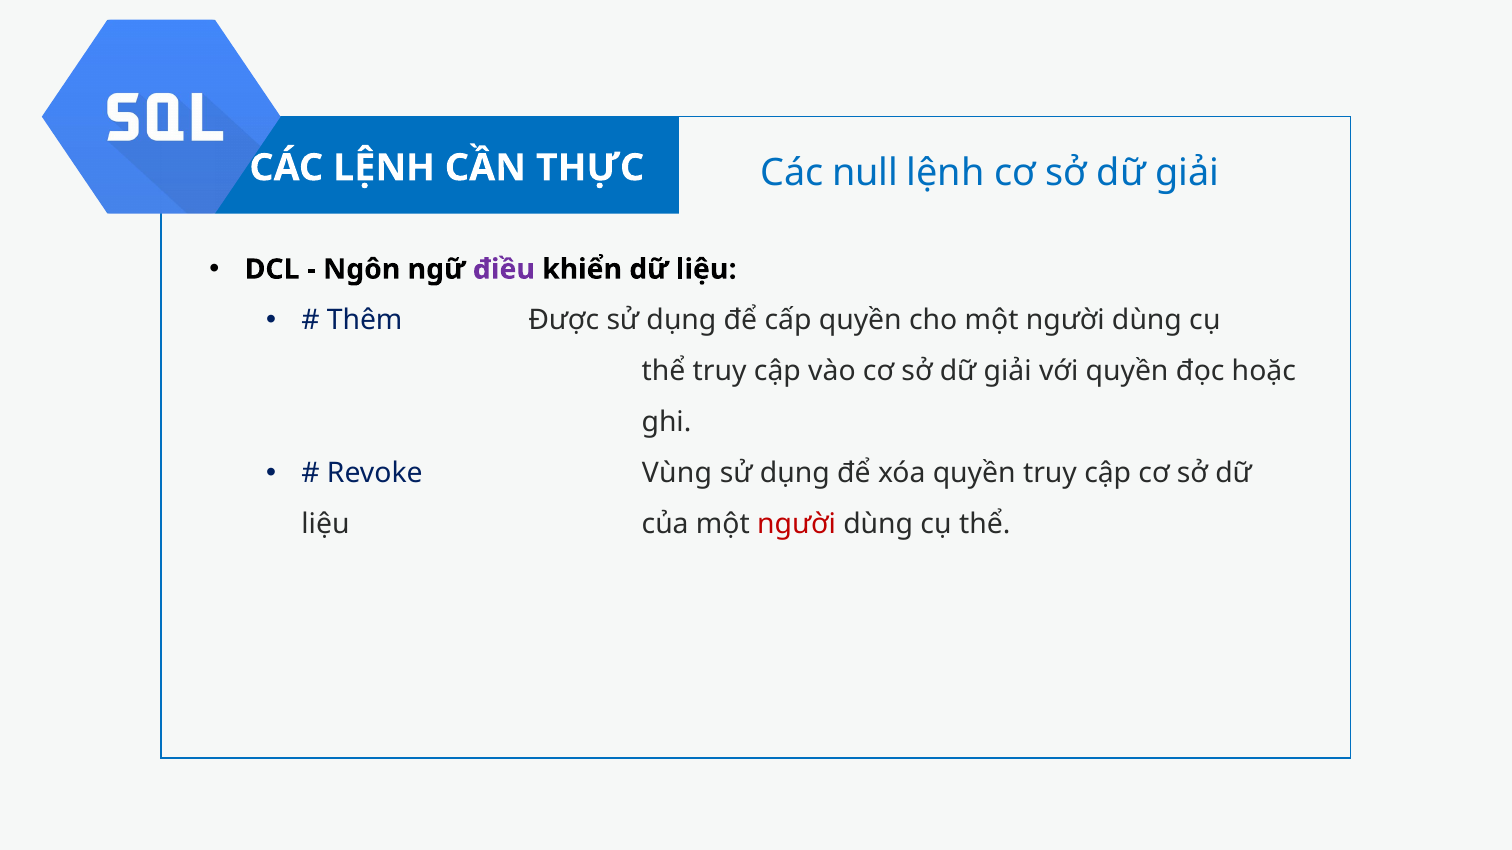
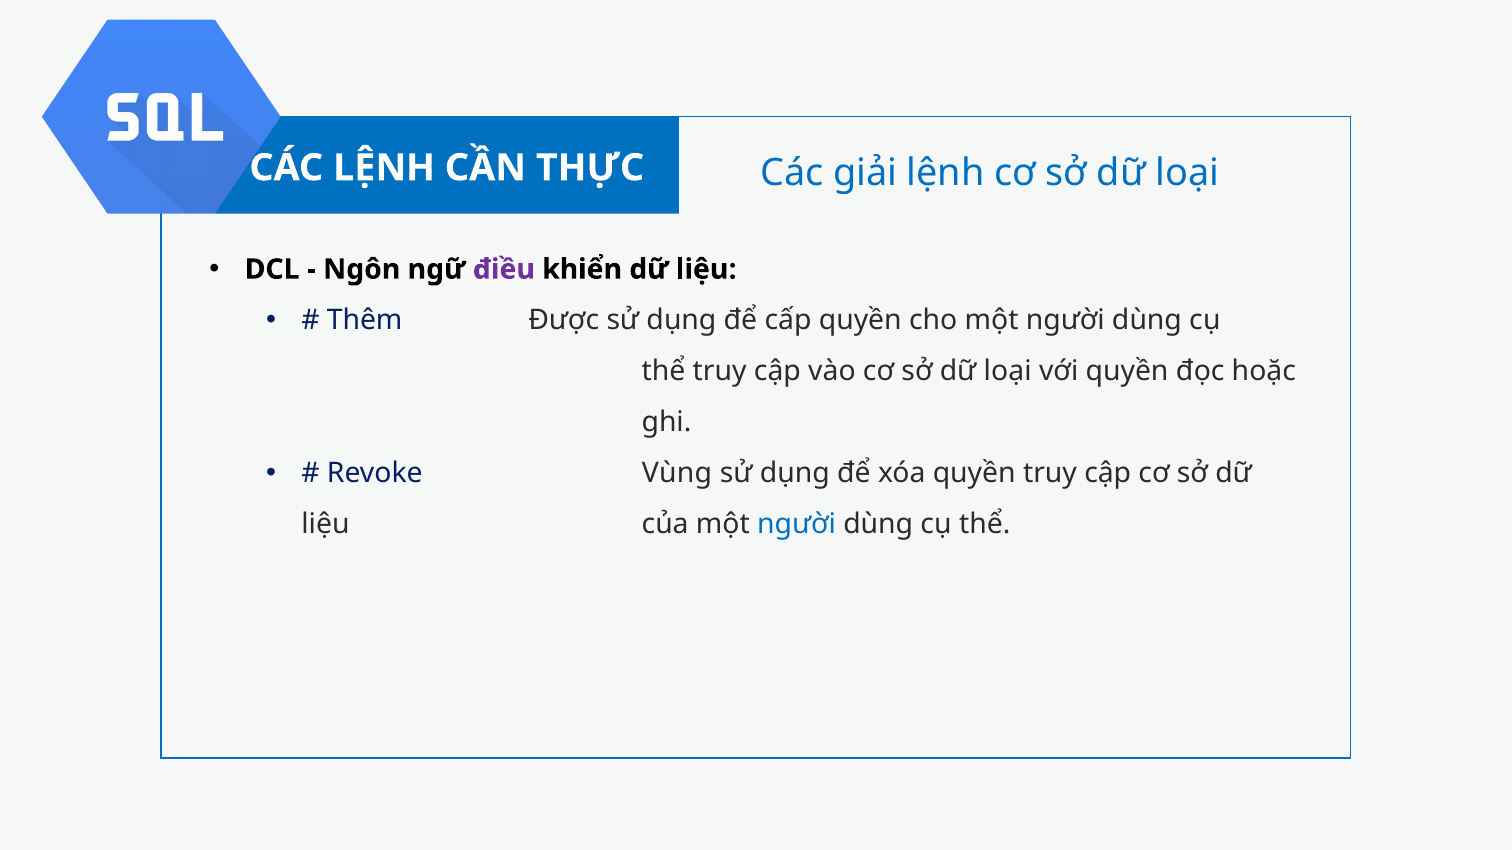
null: null -> giải (865, 173)
giải: giải -> loại (1187, 173)
giải: giải -> loại (1008, 372)
người colour: red -> blue (797, 525)
